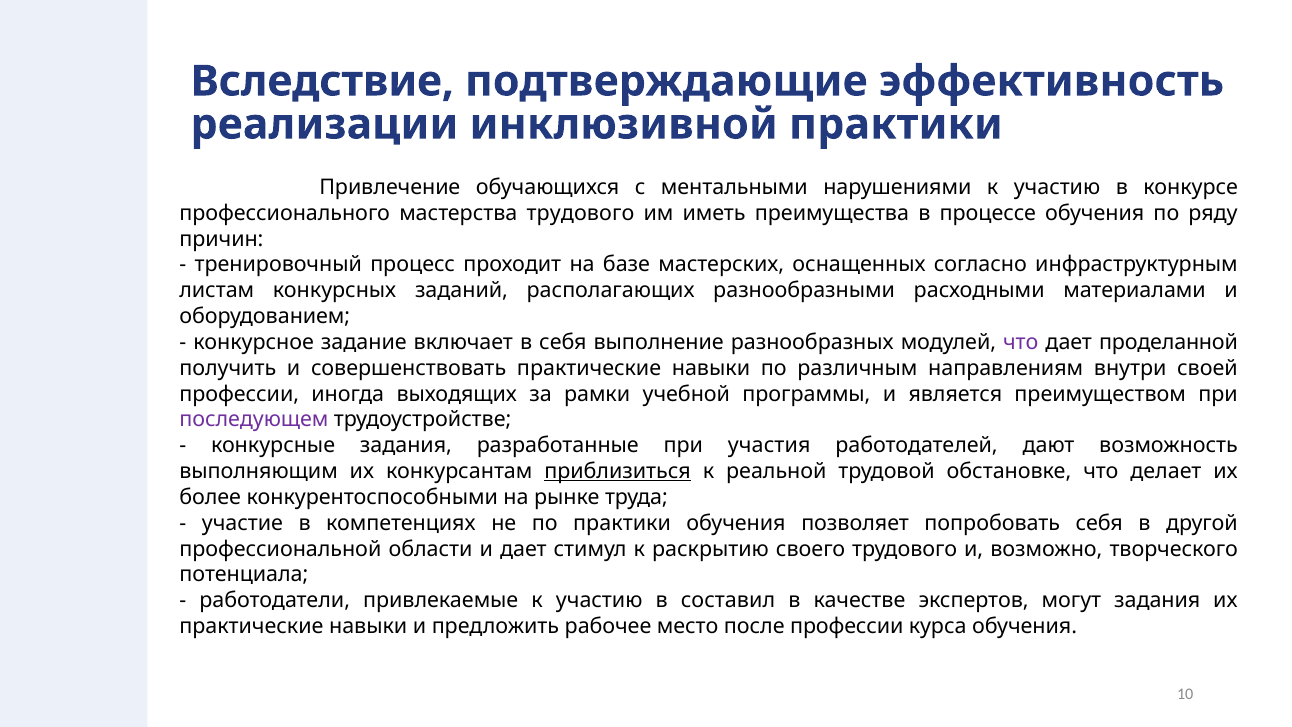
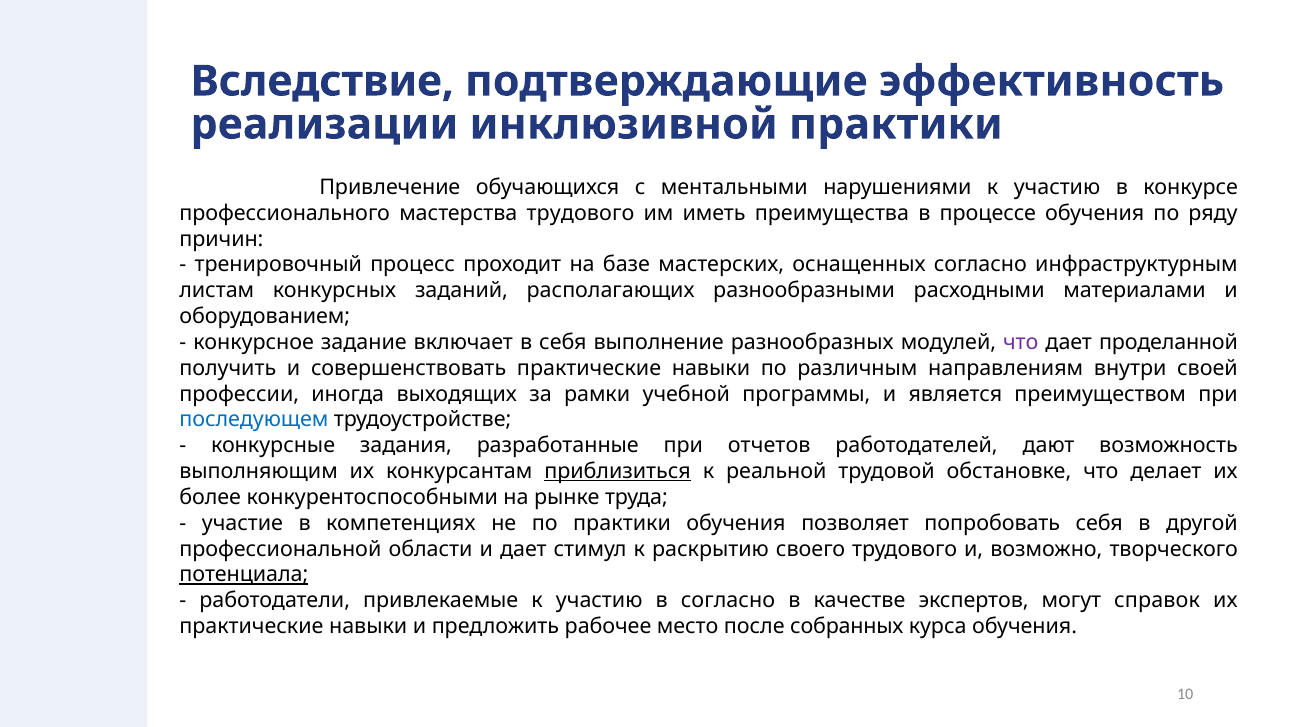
последующем colour: purple -> blue (254, 420)
участия: участия -> отчетов (769, 446)
потенциала underline: none -> present (244, 575)
в составил: составил -> согласно (728, 600)
могут задания: задания -> справок (1157, 600)
после профессии: профессии -> собранных (847, 626)
